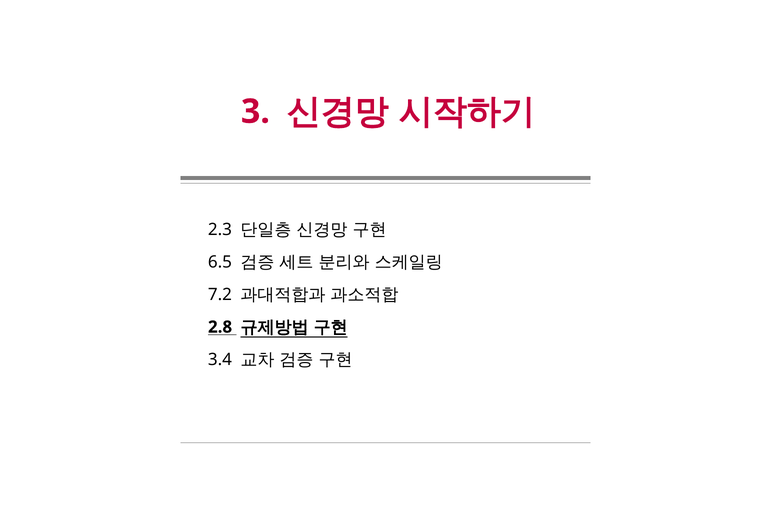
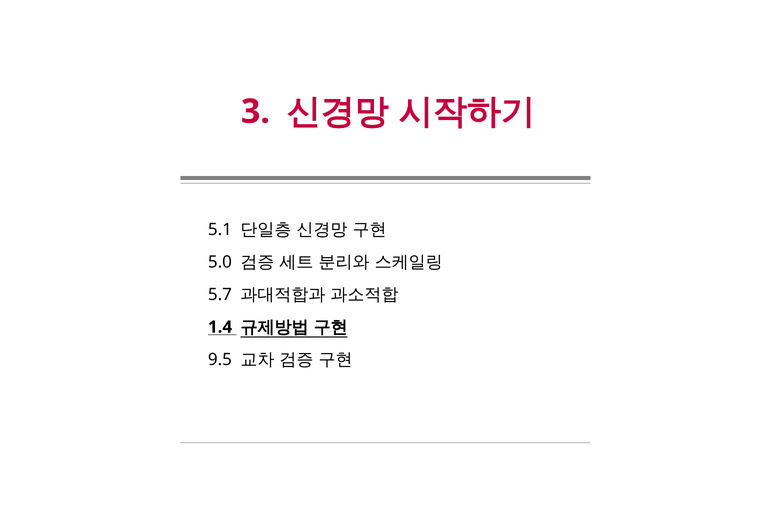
2.3: 2.3 -> 5.1 (220, 230)
6.5: 6.5 -> 5.0 (220, 262)
7.2: 7.2 -> 5.7 (220, 295)
2.8: 2.8 -> 1.4 (220, 327)
3.4: 3.4 -> 9.5 (220, 360)
